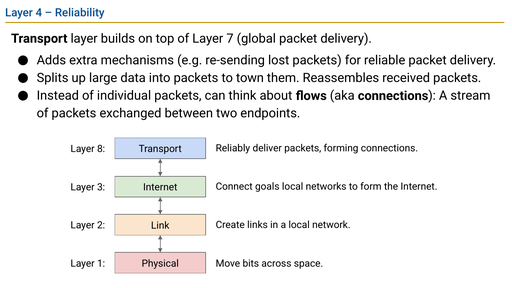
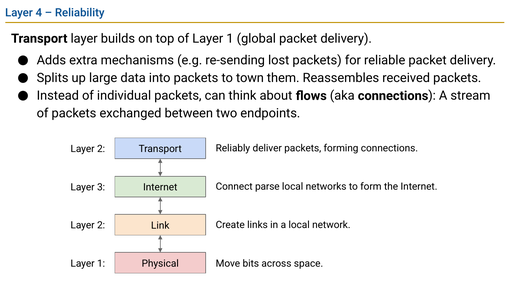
of Layer 7: 7 -> 1 (230, 39)
8: 8 -> 2 (101, 149)
goals: goals -> parse (267, 187)
